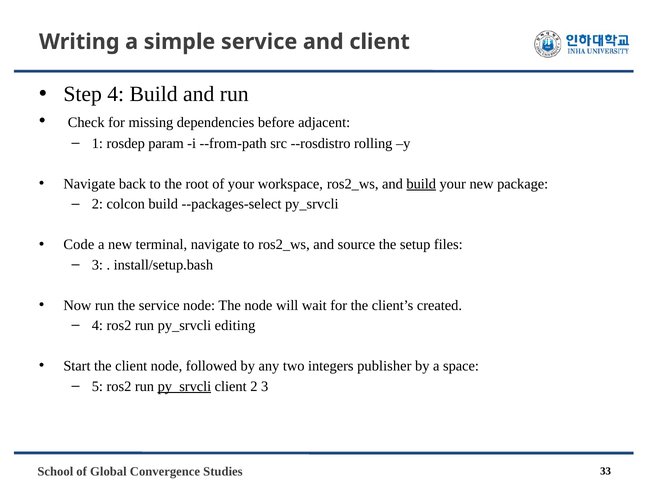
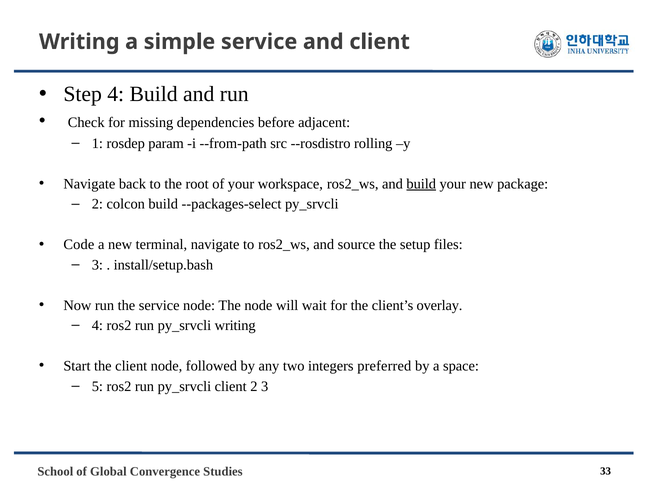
created: created -> overlay (440, 305)
py_srvcli editing: editing -> writing (235, 325)
publisher: publisher -> preferred (384, 366)
py_srvcli underline: present -> none (184, 386)
